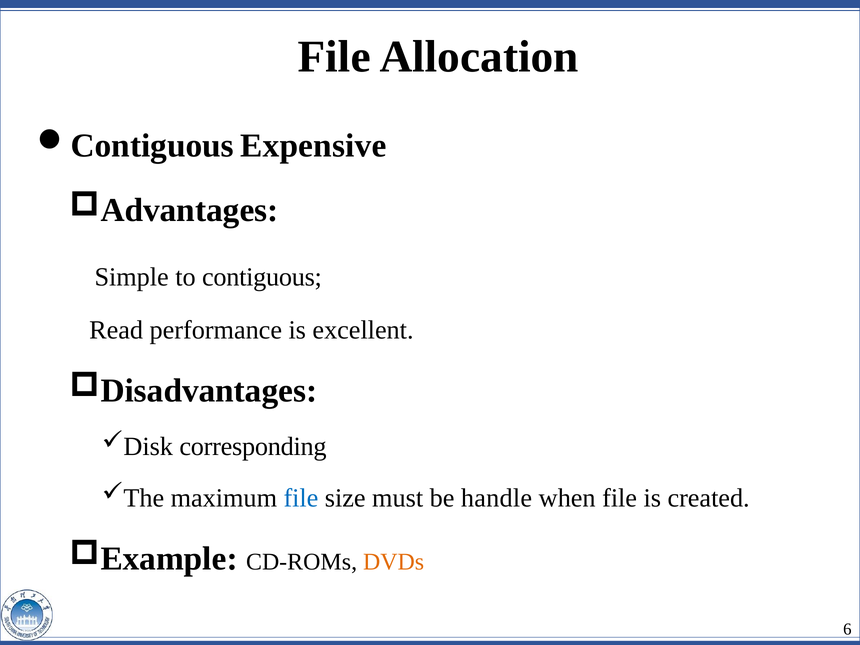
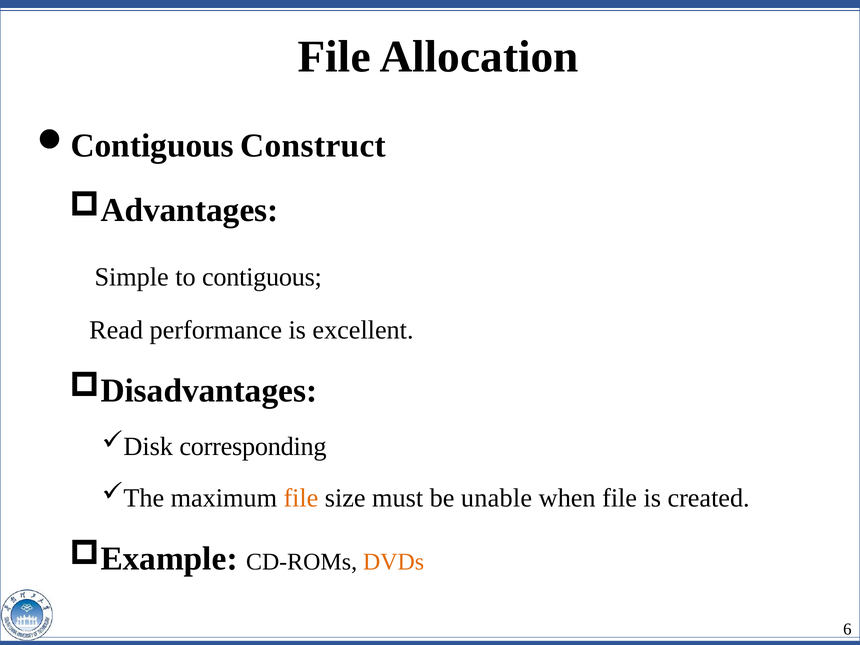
Expensive: Expensive -> Construct (313, 146)
file colour: blue -> orange (301, 498)
handle: handle -> unable (497, 498)
